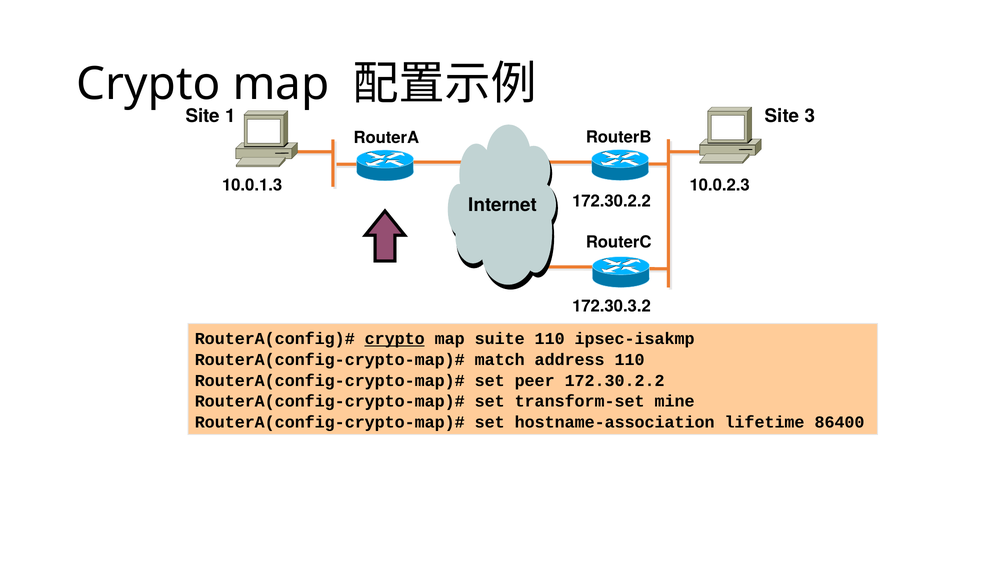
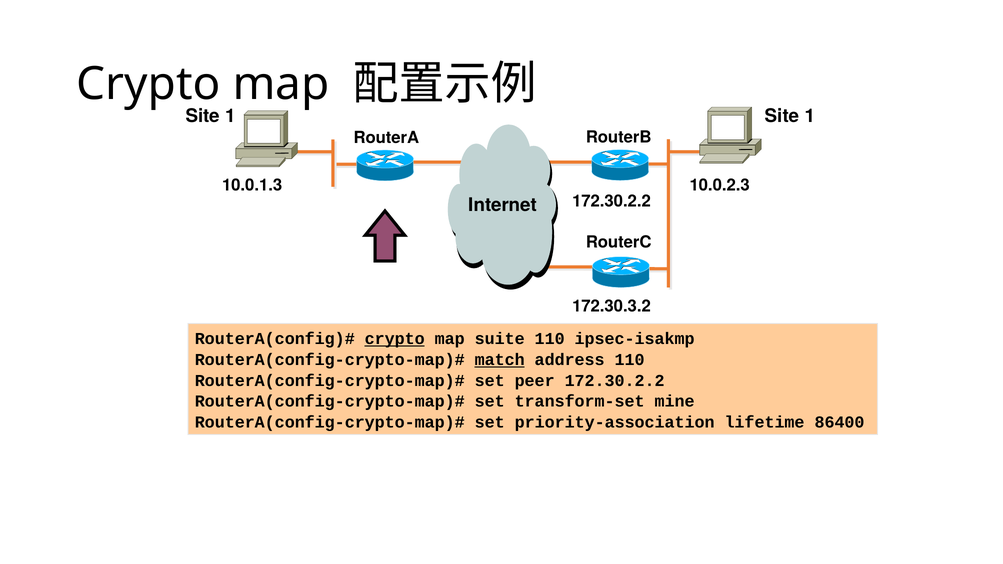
1 Site 3: 3 -> 1 (810, 116)
match underline: none -> present (500, 360)
hostname-association: hostname-association -> priority-association (615, 422)
